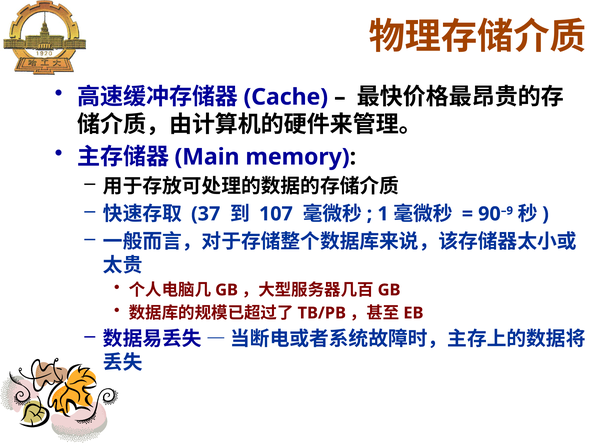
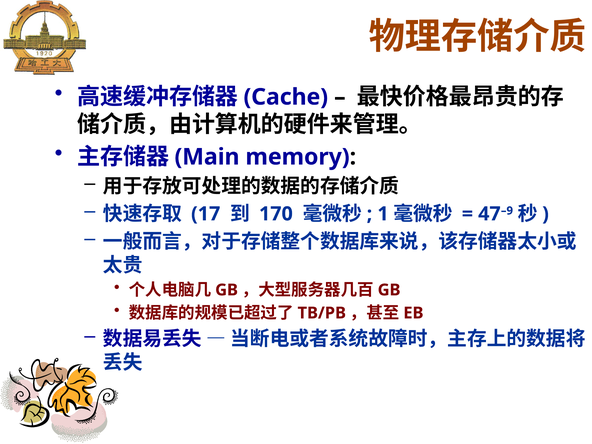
37: 37 -> 17 (206, 214)
107: 107 -> 170 (276, 214)
90: 90 -> 47 (489, 214)
